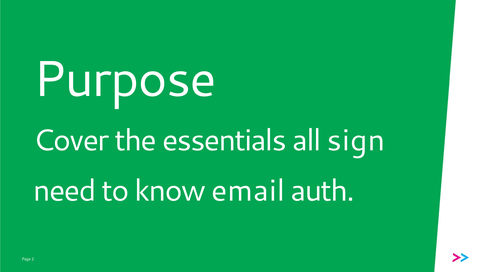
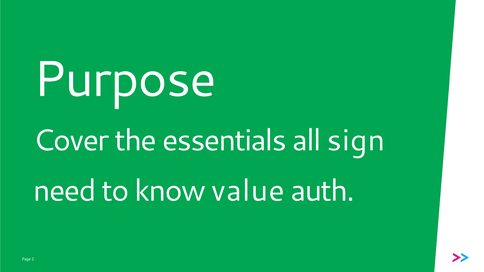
email: email -> value (248, 191)
